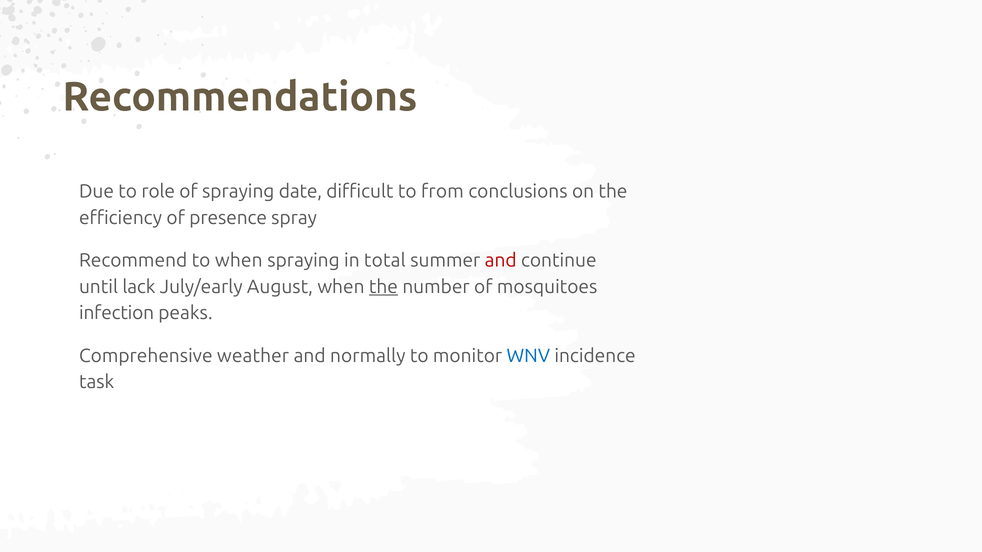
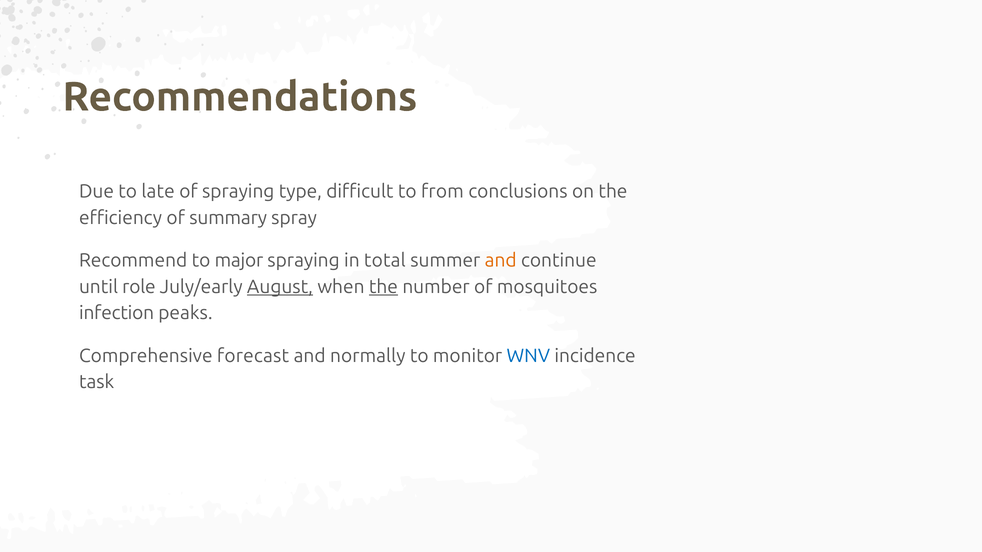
role: role -> late (158, 192)
date: date -> type (300, 192)
presence: presence -> summary (228, 218)
to when: when -> major (239, 261)
and colour: red -> orange (501, 261)
lack: lack -> role (139, 287)
August underline: none -> present (280, 287)
weather: weather -> forecast (253, 356)
